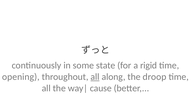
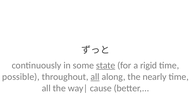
state underline: none -> present (106, 66)
opening: opening -> possible (21, 77)
droop: droop -> nearly (155, 77)
